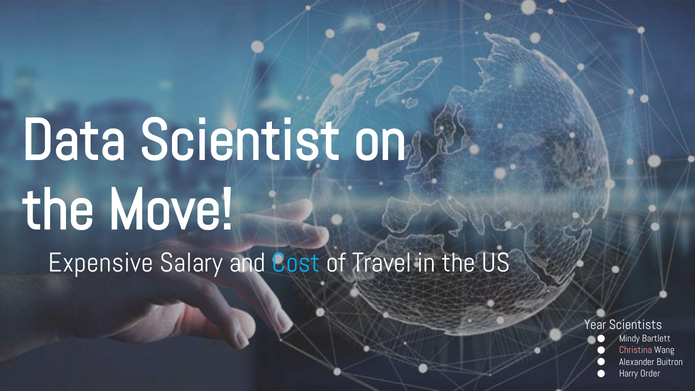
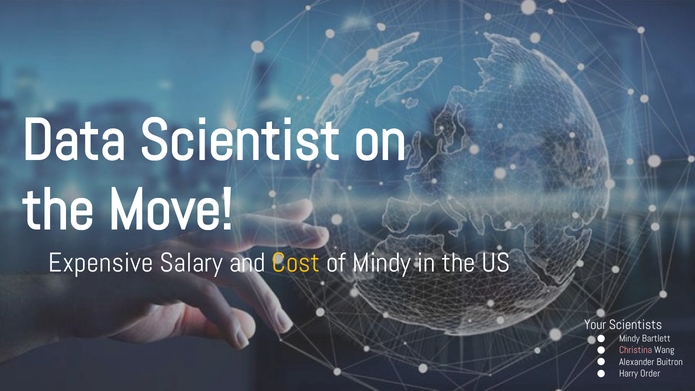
Cost colour: light blue -> yellow (296, 263)
of Travel: Travel -> Mindy (382, 263)
Year: Year -> Your (595, 325)
